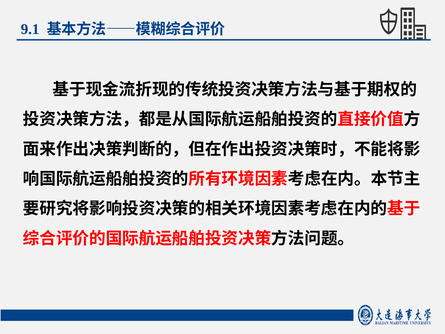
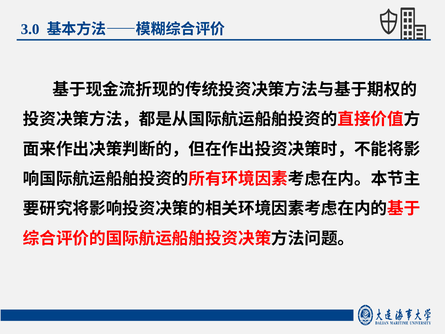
9.1: 9.1 -> 3.0 (30, 29)
